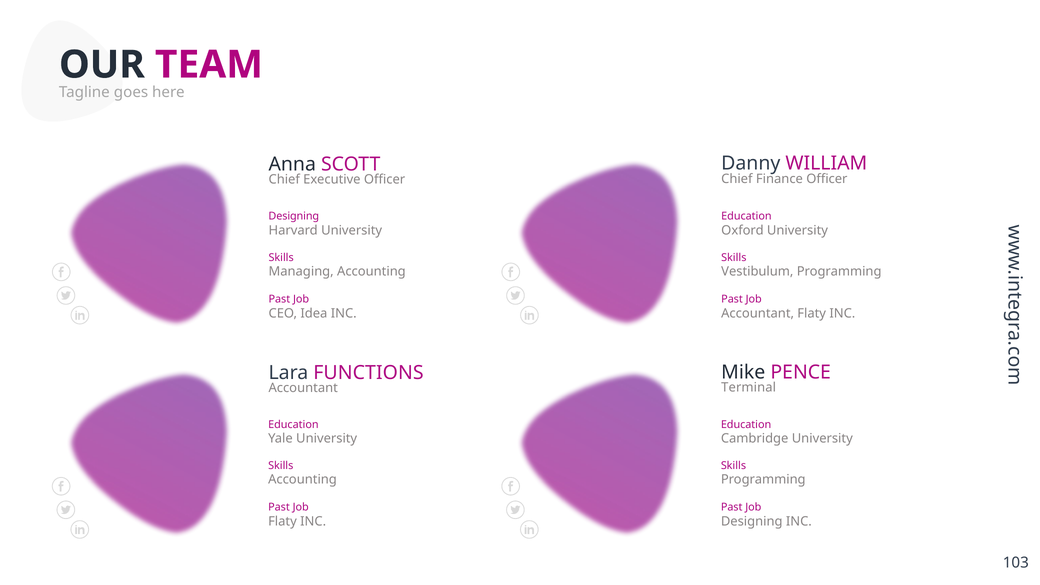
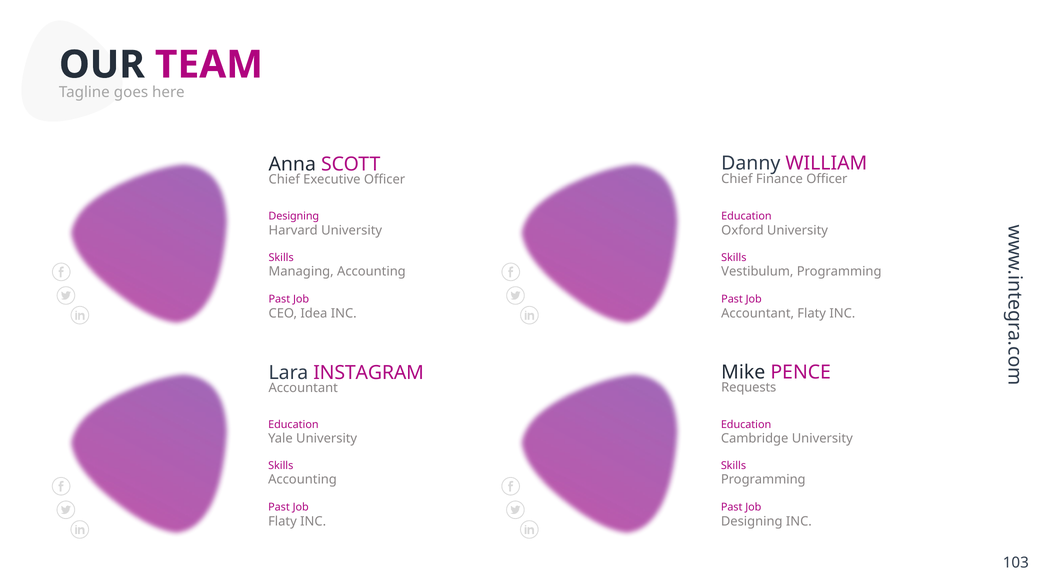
FUNCTIONS: FUNCTIONS -> INSTAGRAM (369, 373)
Terminal: Terminal -> Requests (749, 387)
